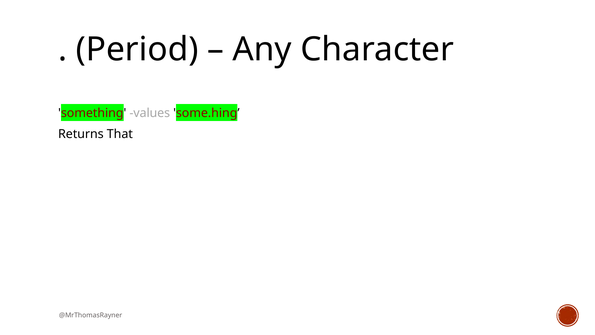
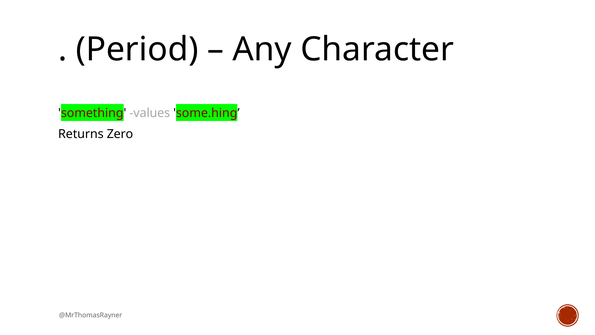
That: That -> Zero (120, 134)
